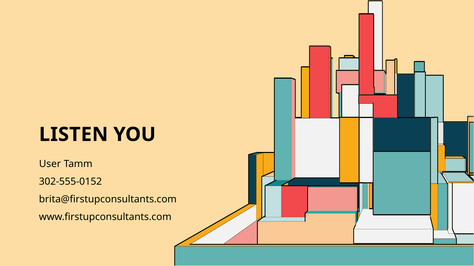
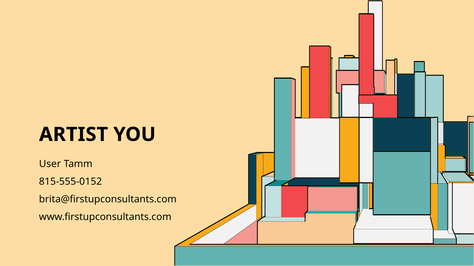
LISTEN: LISTEN -> ARTIST (74, 135)
302-555-0152: 302-555-0152 -> 815-555-0152 (70, 182)
